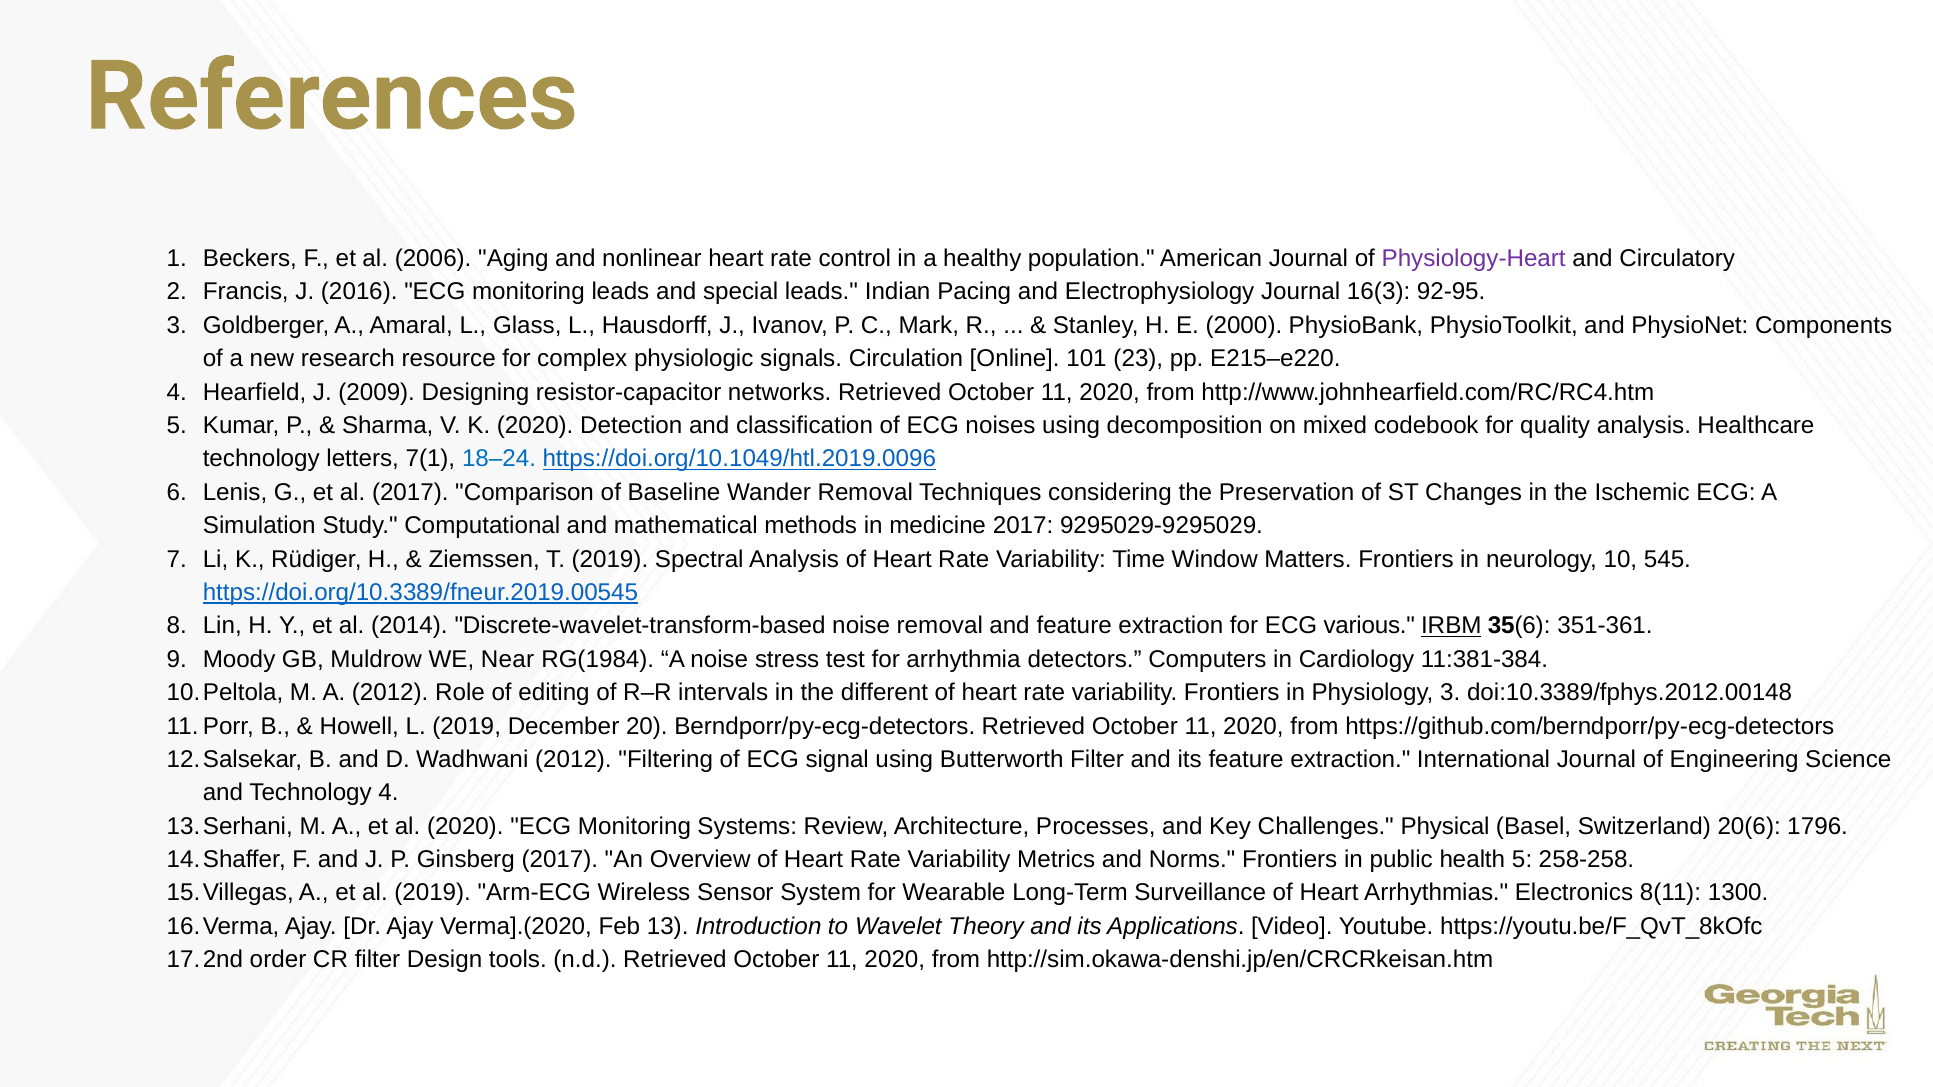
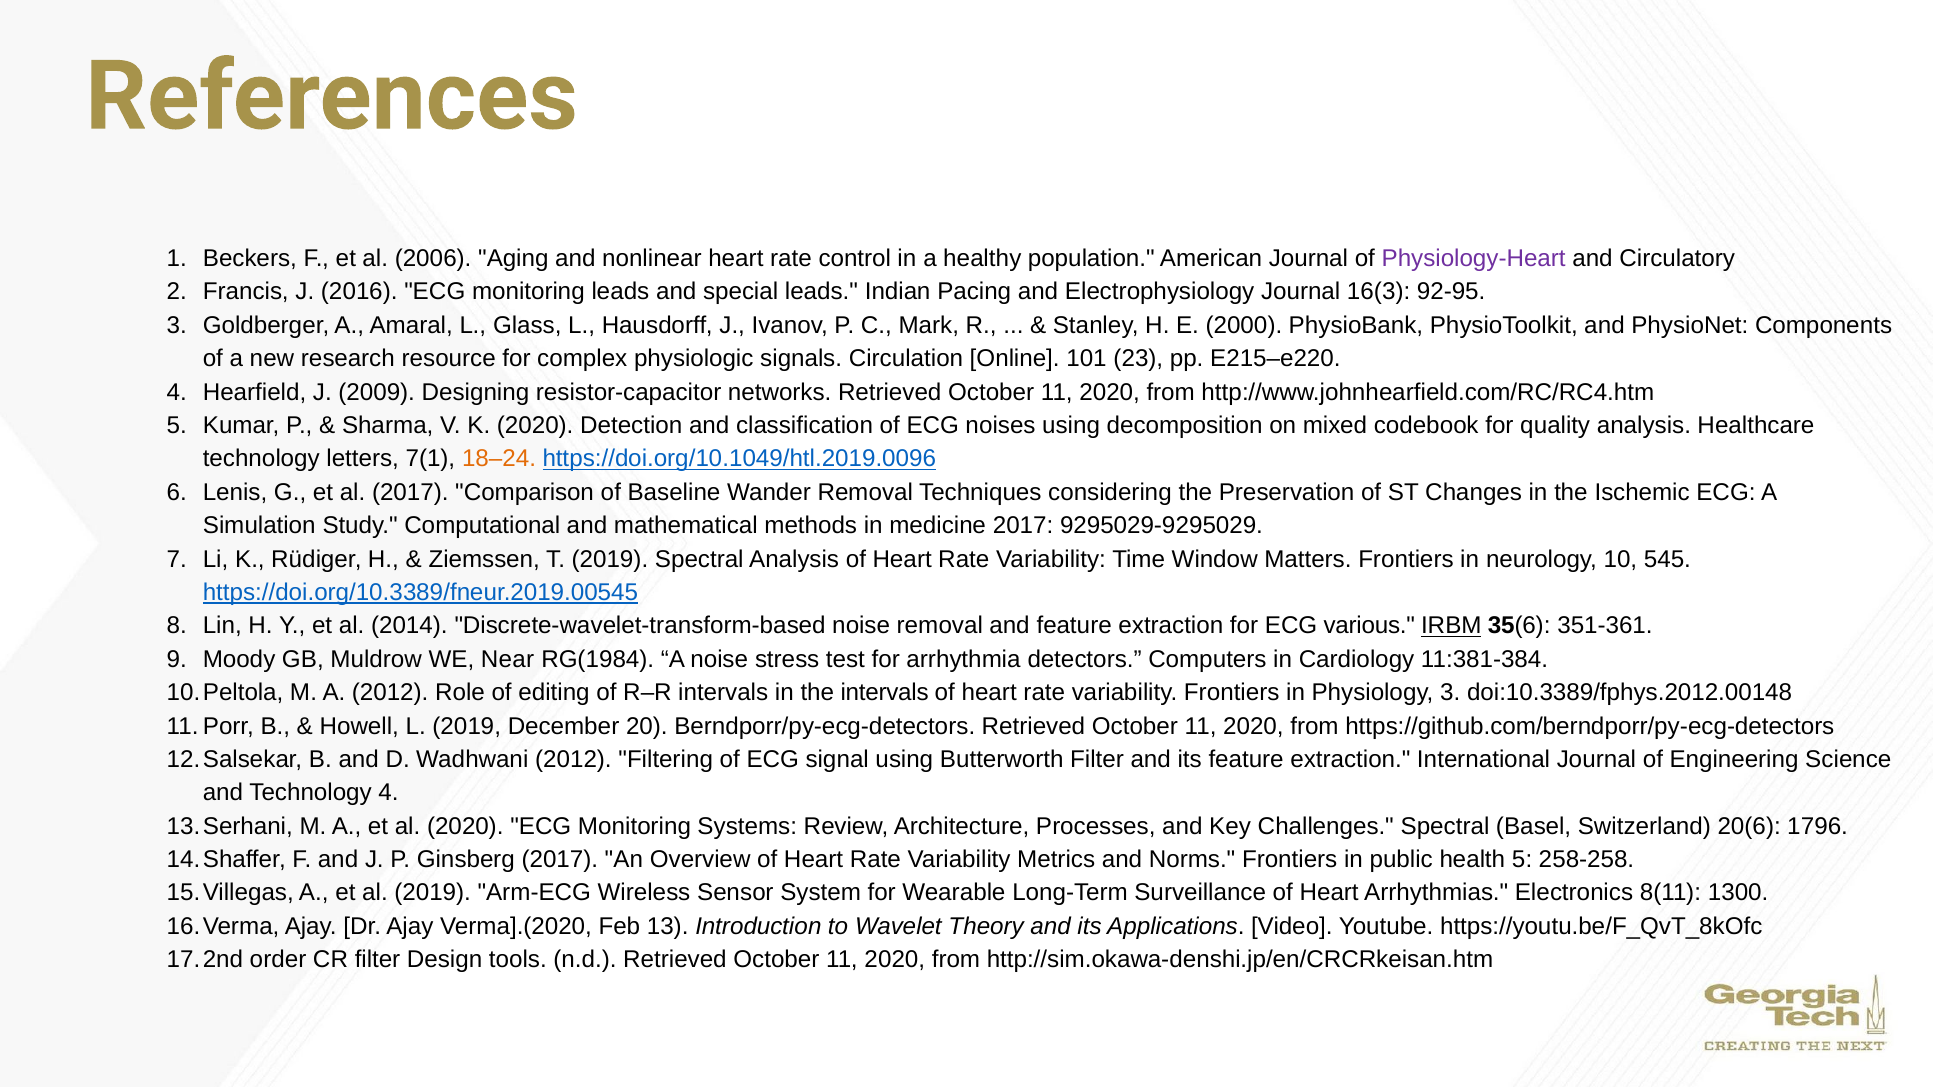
18–24 colour: blue -> orange (499, 459)
the different: different -> intervals (885, 693)
Challenges Physical: Physical -> Spectral (1445, 826)
